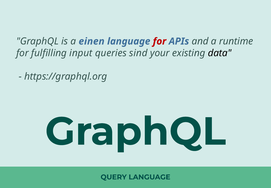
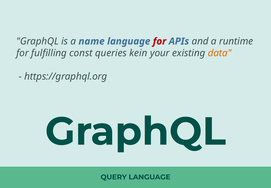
einen: einen -> name (92, 41)
input: input -> const (81, 53)
sind: sind -> kein (138, 53)
data colour: black -> orange (220, 53)
